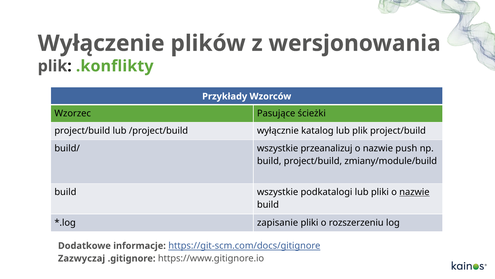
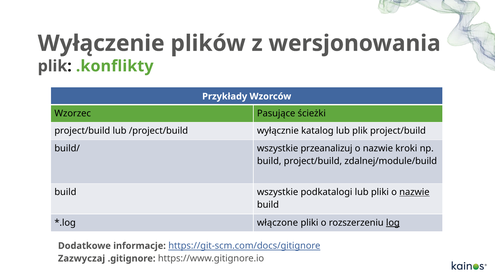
push: push -> kroki (406, 148)
zmiany/module/build: zmiany/module/build -> zdalnej/module/build (391, 161)
zapisanie: zapisanie -> włączone (278, 222)
log underline: none -> present (393, 222)
